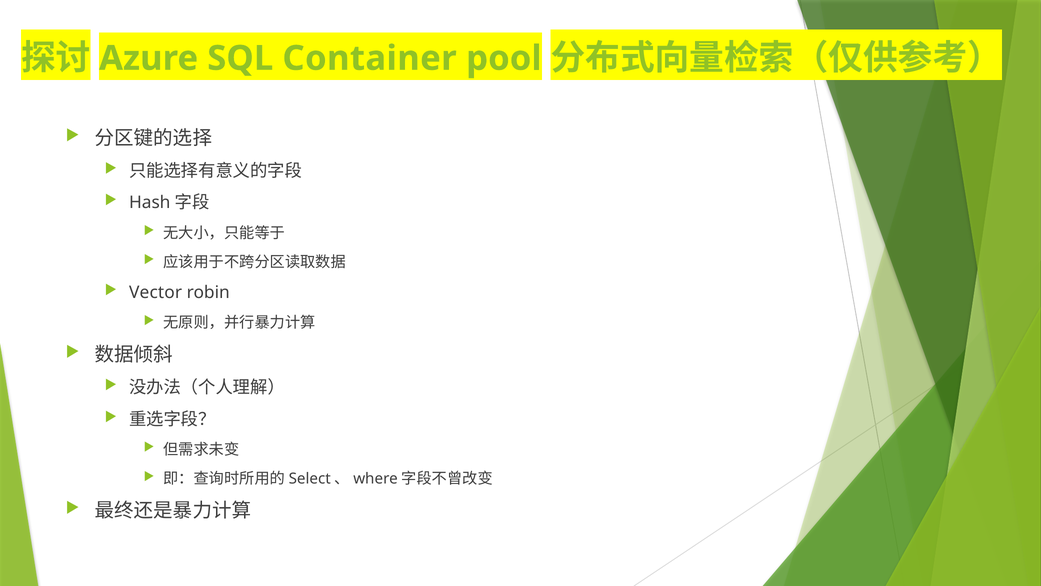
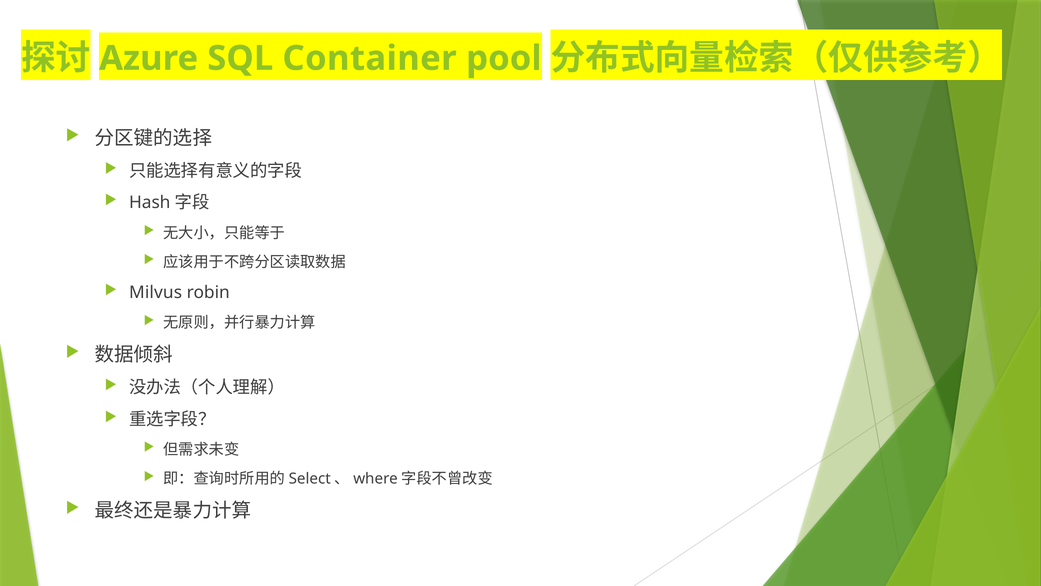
Vector: Vector -> Milvus (156, 292)
